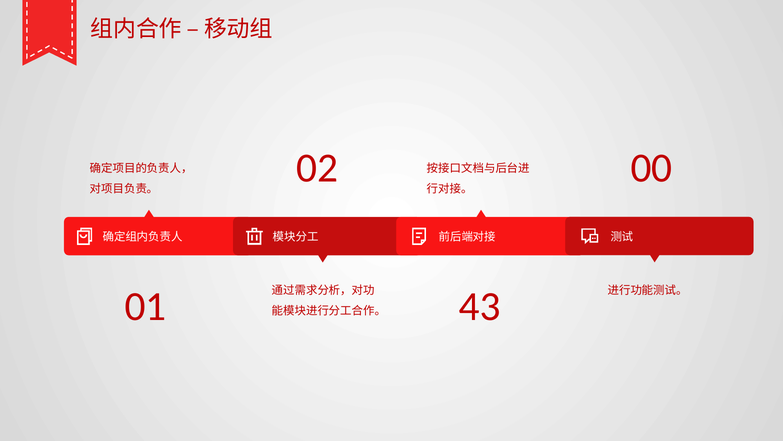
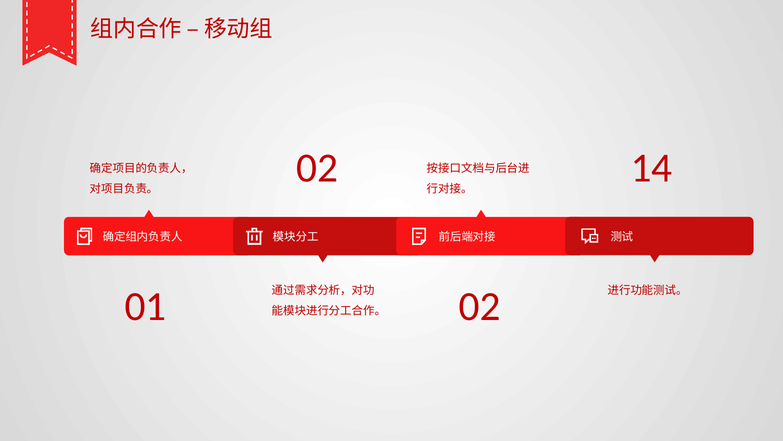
00: 00 -> 14 (652, 168)
01 43: 43 -> 02 (480, 306)
